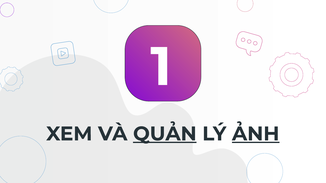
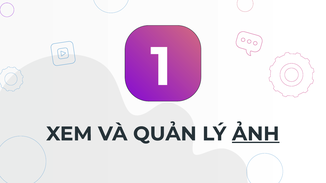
QUẢN underline: present -> none (165, 134)
